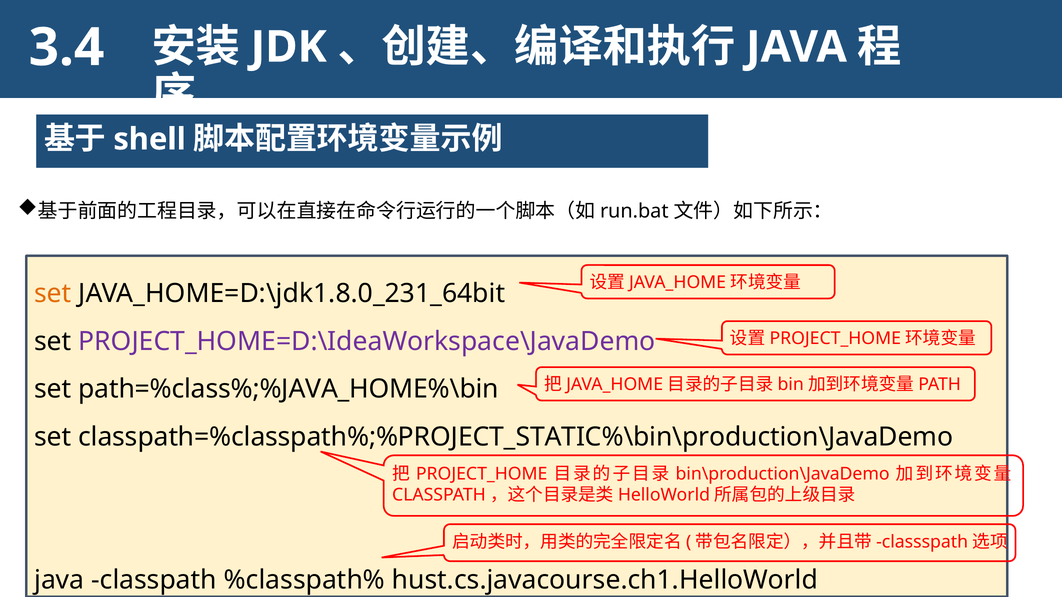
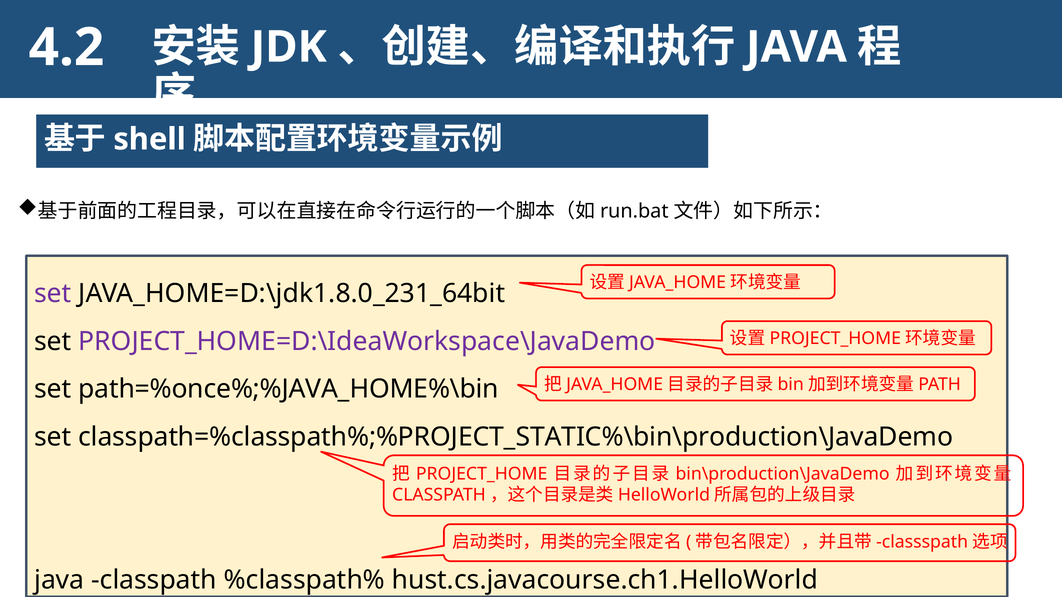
3.4: 3.4 -> 4.2 (66, 48)
set colour: orange -> purple (53, 294)
path=%class%;%JAVA_HOME%\bin: path=%class%;%JAVA_HOME%\bin -> path=%once%;%JAVA_HOME%\bin (289, 389)
